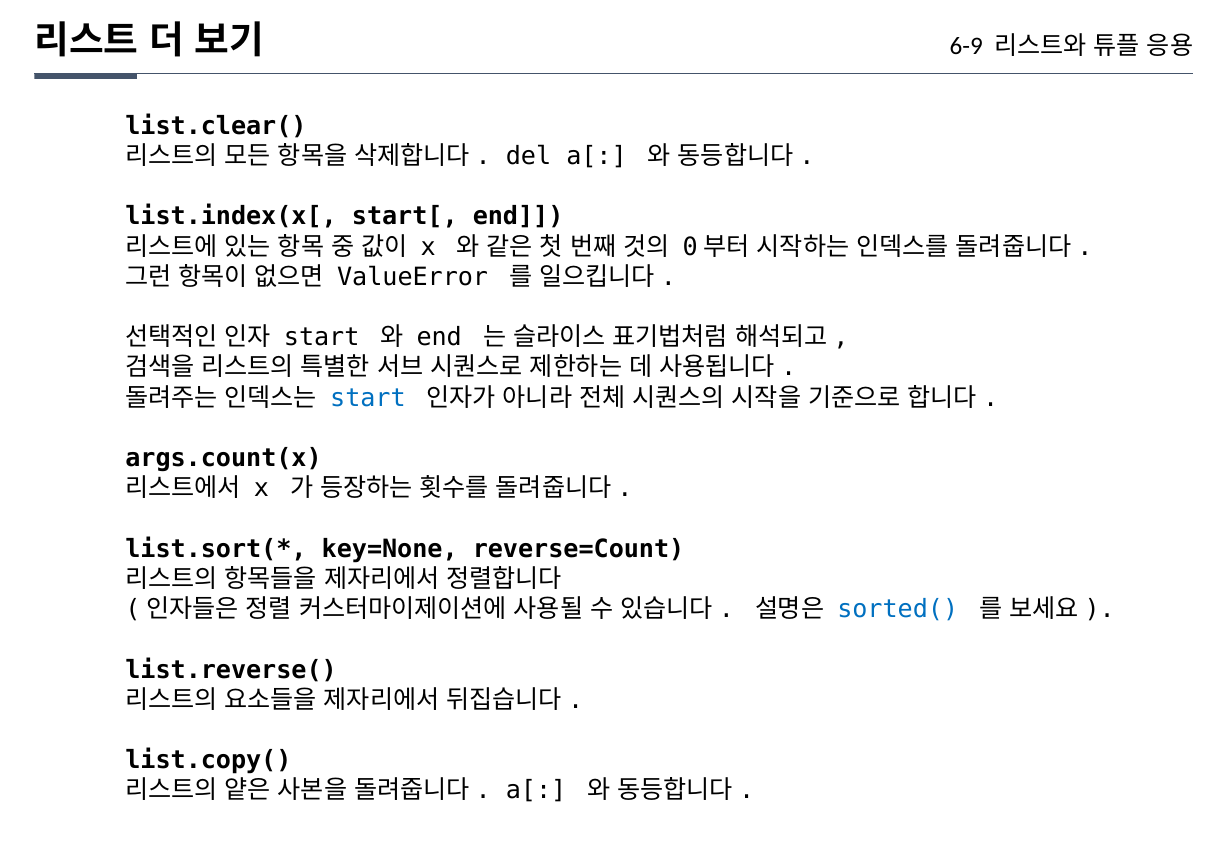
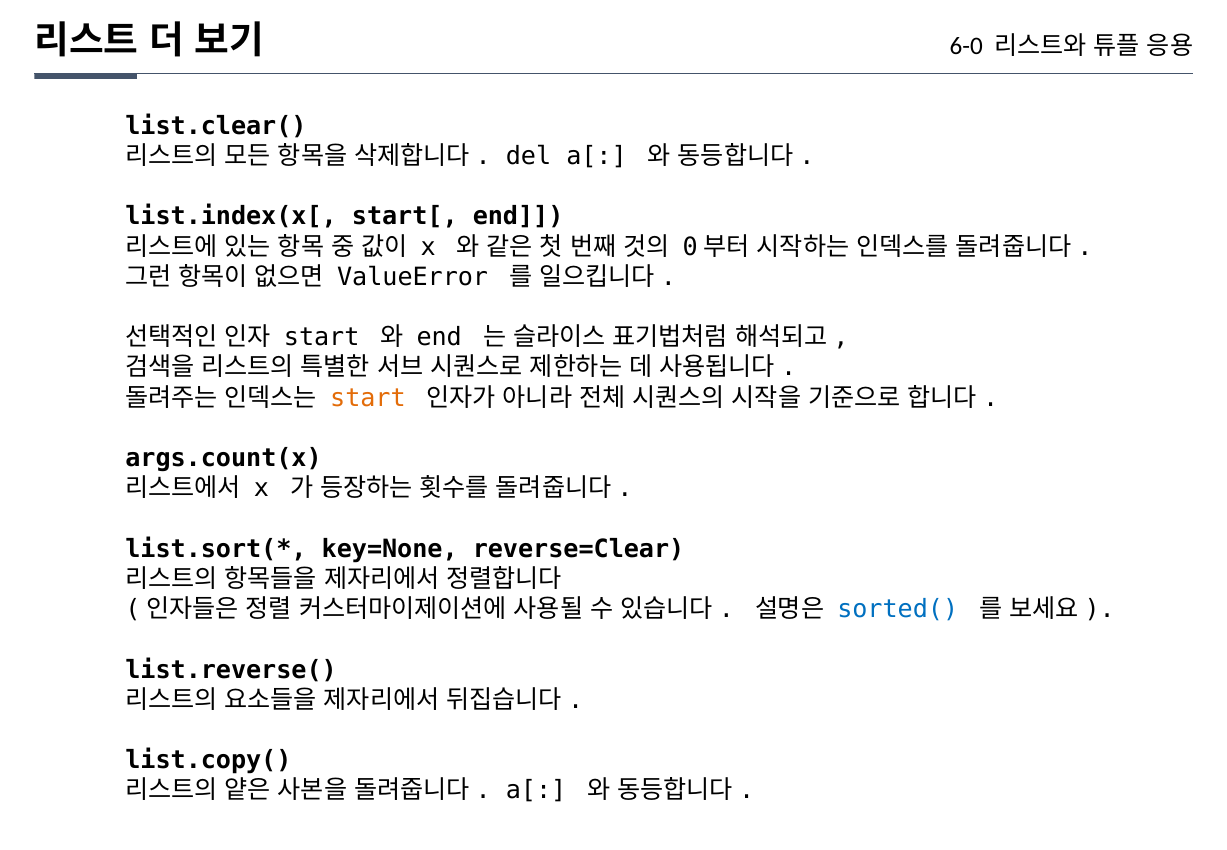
6-9: 6-9 -> 6-0 (966, 46)
start colour: blue -> orange (368, 398)
reverse=Count: reverse=Count -> reverse=Clear (579, 549)
